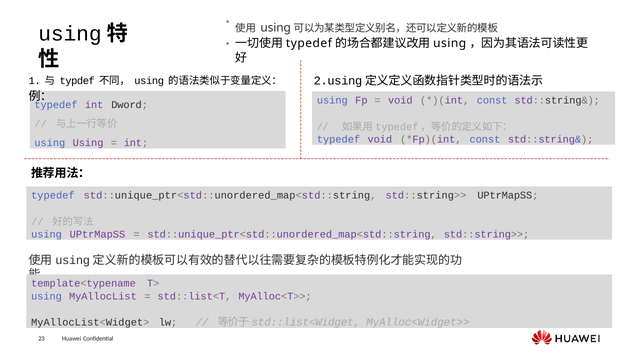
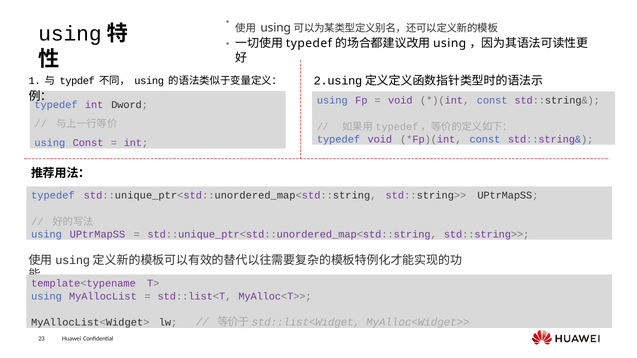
using Using: Using -> Const (88, 143)
